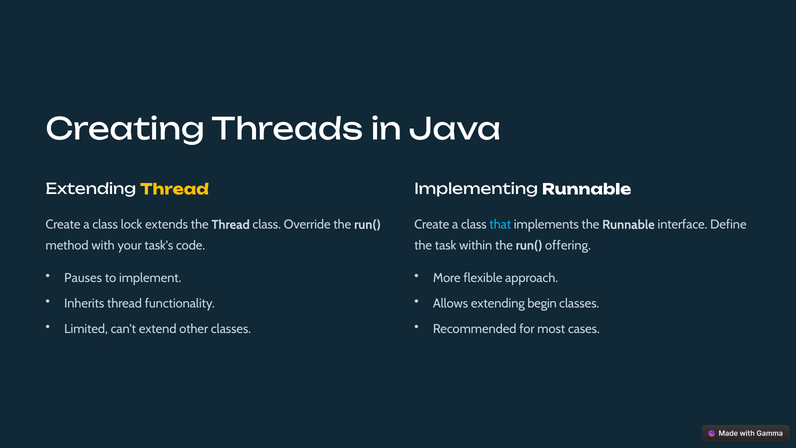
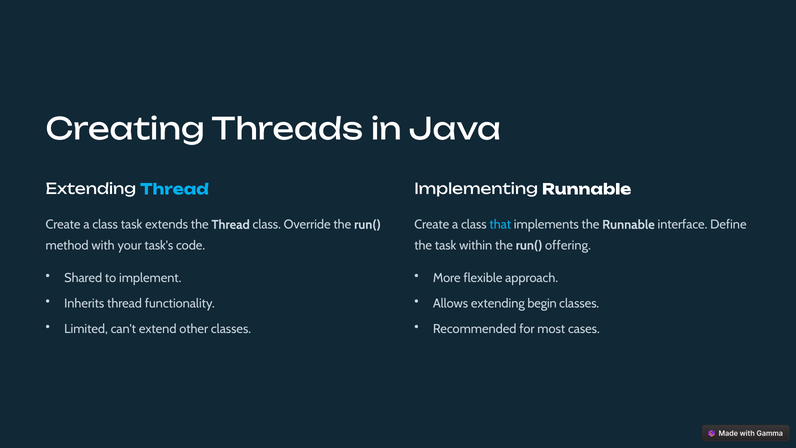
Thread colour: yellow -> light blue (174, 189)
class lock: lock -> task (132, 225)
Pauses: Pauses -> Shared (83, 278)
